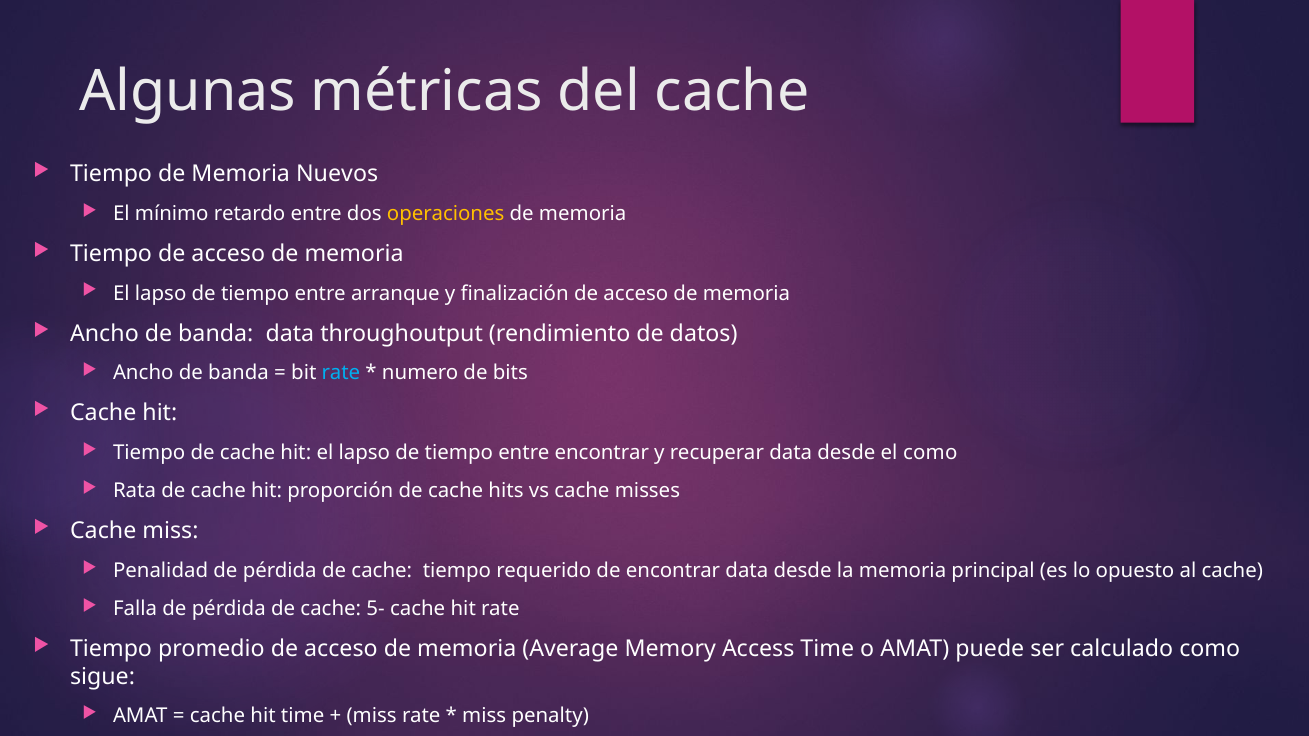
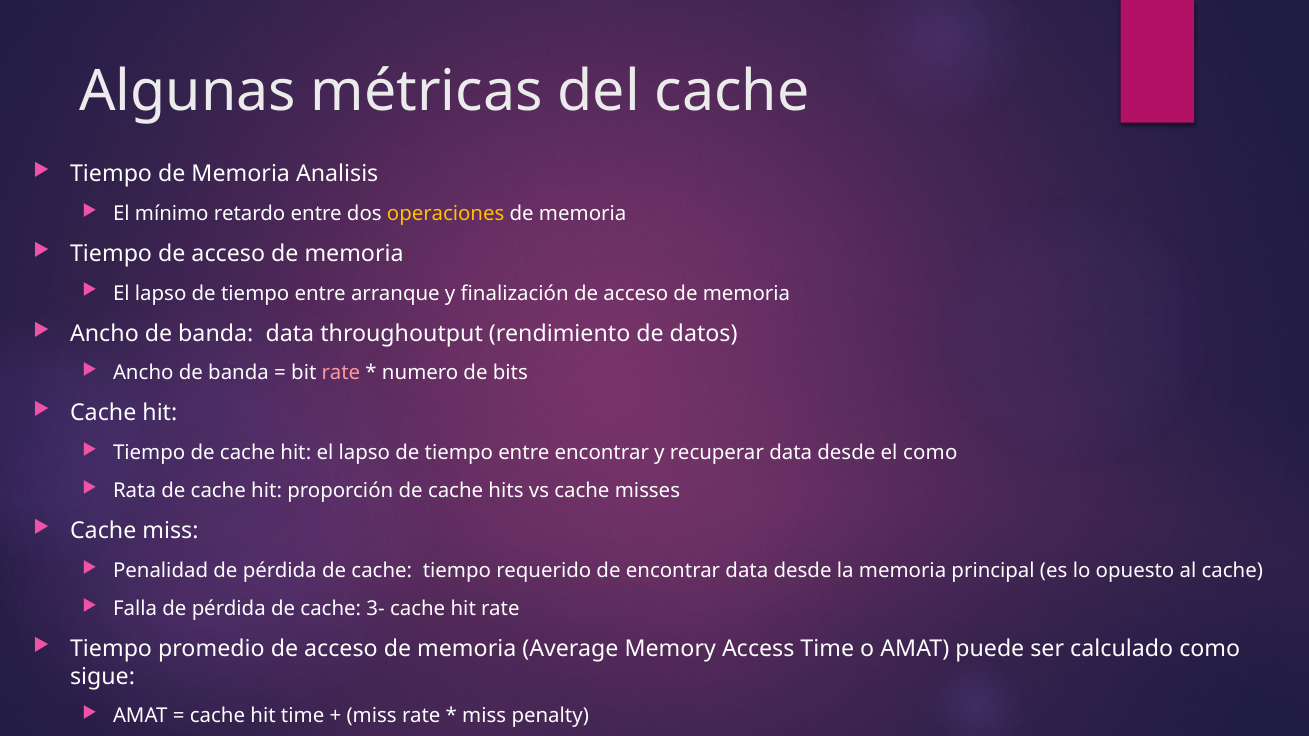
Nuevos: Nuevos -> Analisis (337, 174)
rate colour: light blue -> pink (341, 373)
5-: 5- -> 3- (376, 609)
